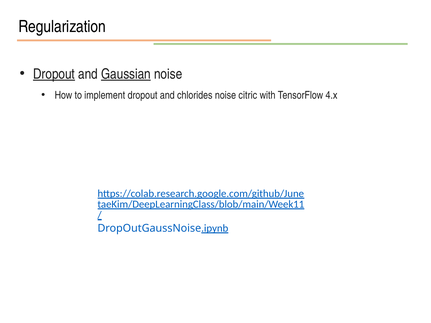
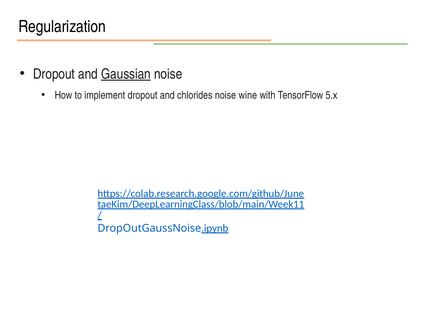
Dropout underline: present -> none (54, 74)
citric: citric -> wine (248, 95)
4.x: 4.x -> 5.x (331, 95)
